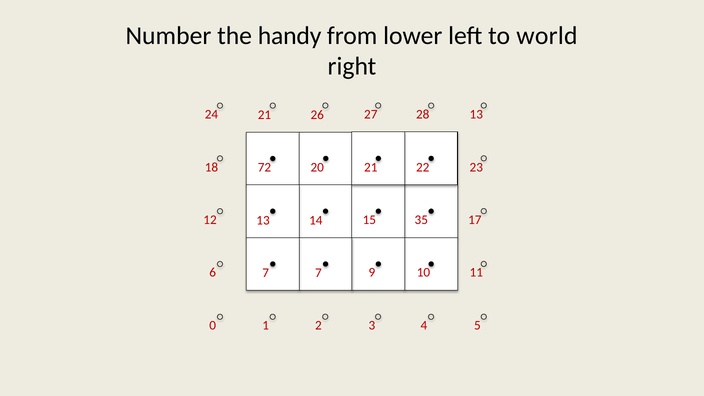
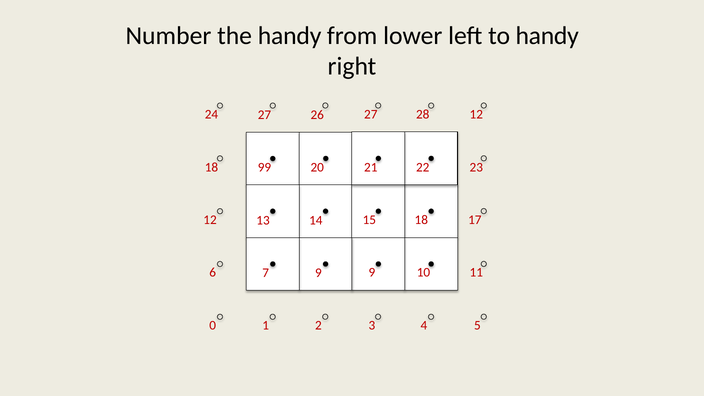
to world: world -> handy (547, 36)
24 21: 21 -> 27 (264, 115)
28 13: 13 -> 12 (476, 115)
72: 72 -> 99 (264, 167)
15 35: 35 -> 18 (421, 220)
7 7: 7 -> 9 (318, 273)
